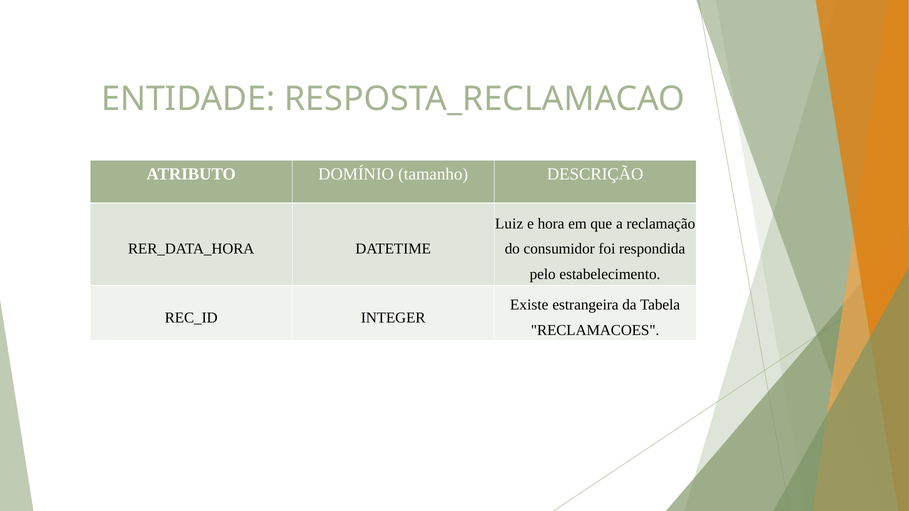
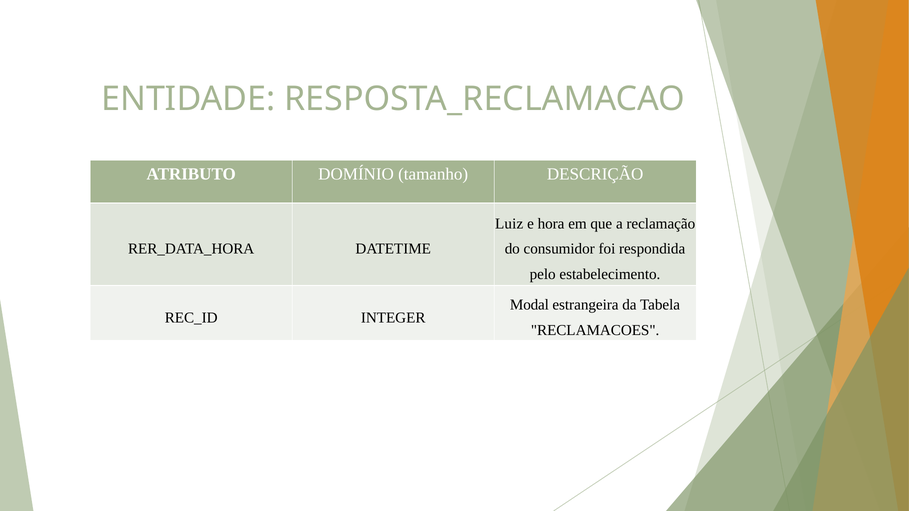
Existe: Existe -> Modal (529, 305)
